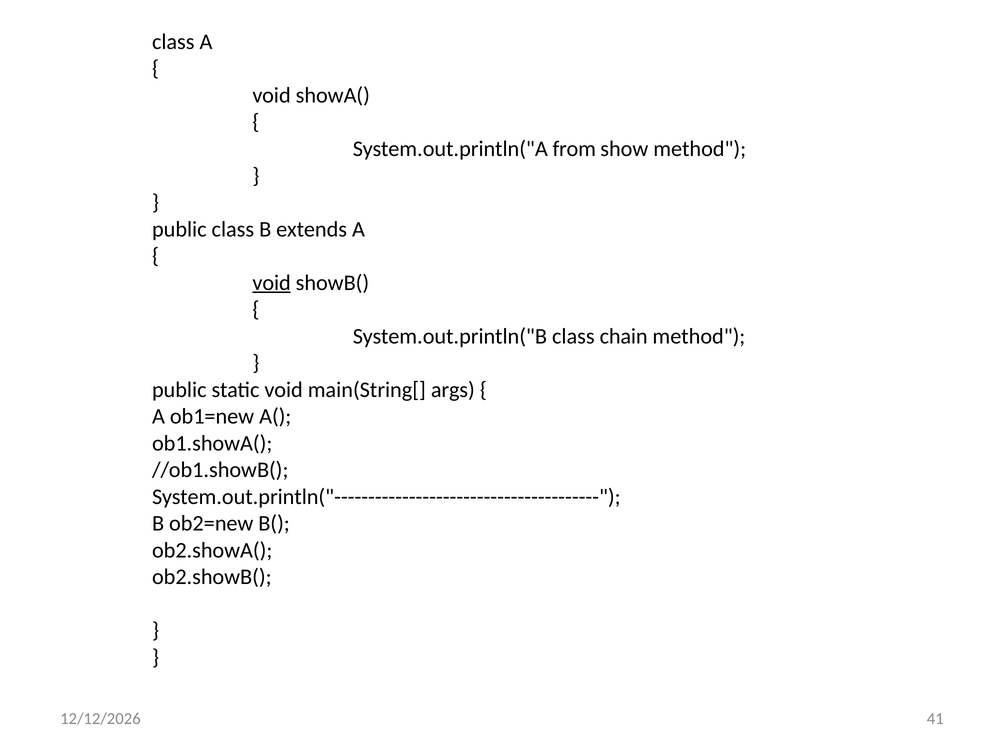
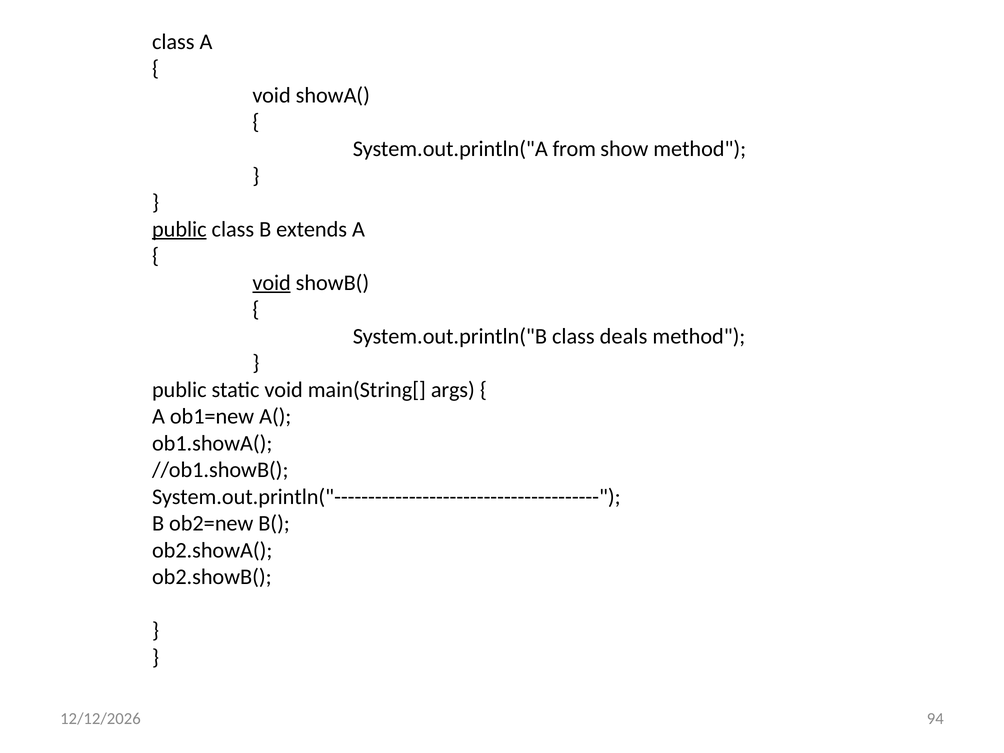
public underline: none -> present (179, 229)
chain: chain -> deals (624, 336)
41: 41 -> 94 (935, 719)
